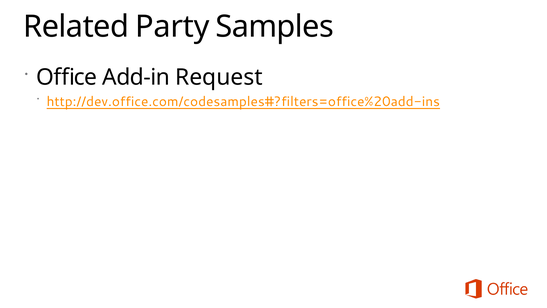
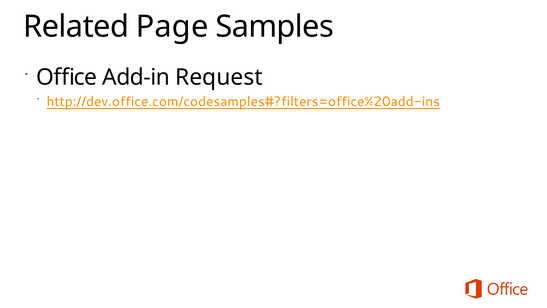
Party: Party -> Page (172, 27)
